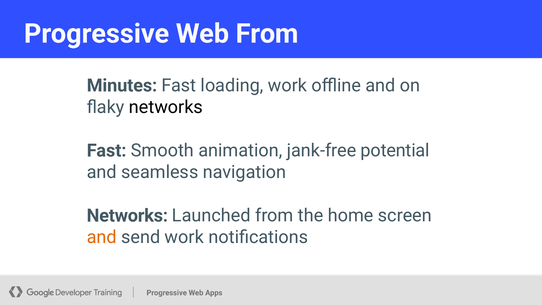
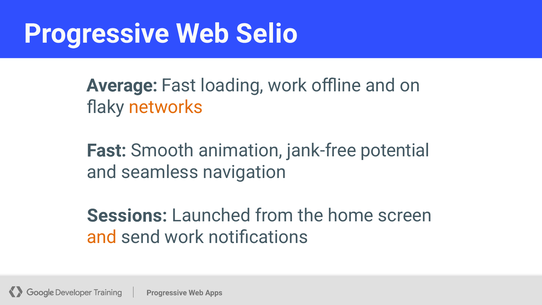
Web From: From -> Selio (267, 34)
Minutes: Minutes -> Average (122, 85)
networks colour: black -> orange (166, 107)
Networks: Networks -> Sessions (127, 216)
